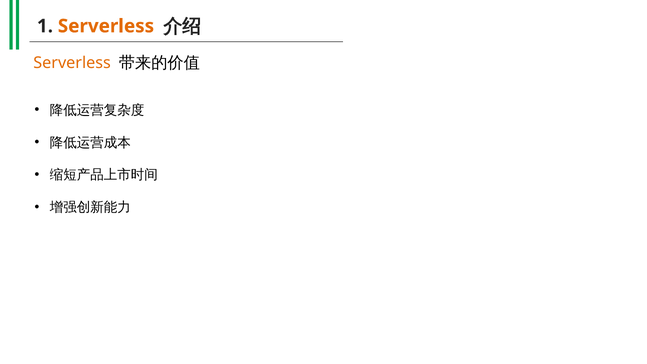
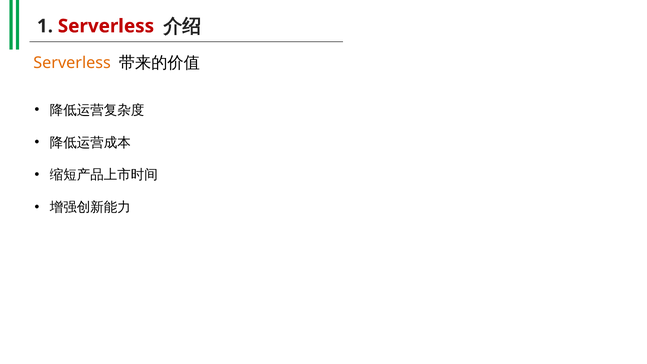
Serverless colour: orange -> red (106, 26)
